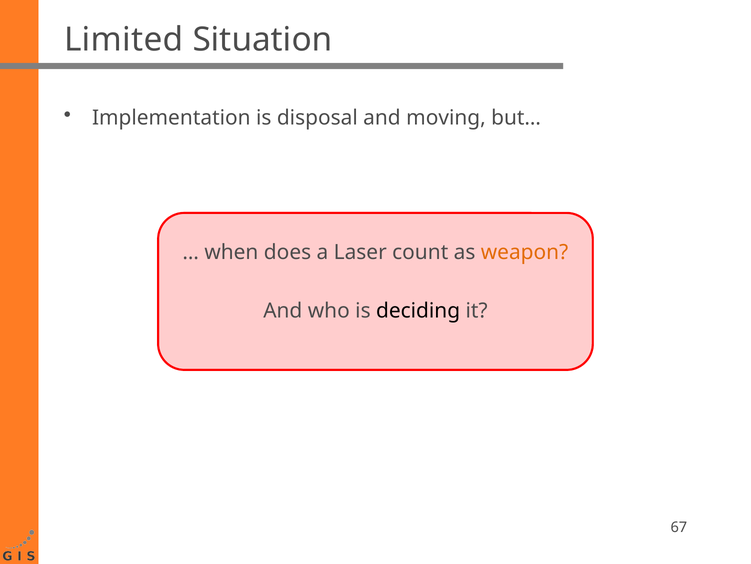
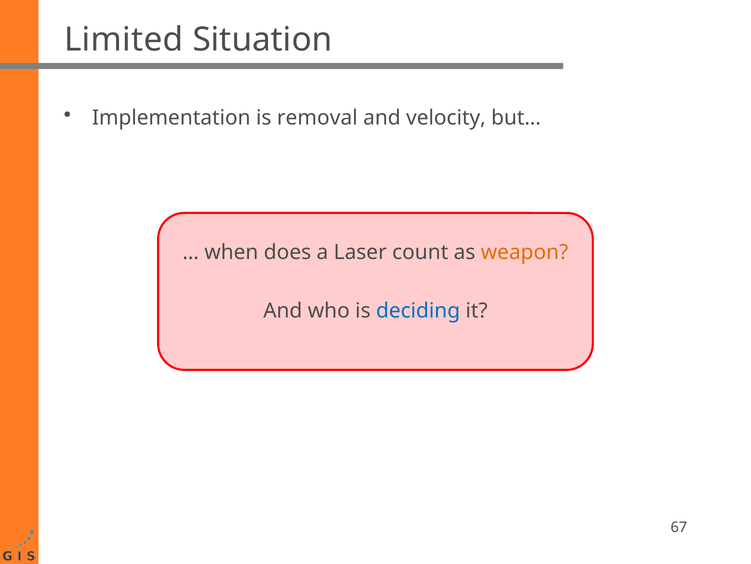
disposal: disposal -> removal (317, 118)
moving: moving -> velocity (446, 118)
deciding colour: black -> blue (418, 310)
